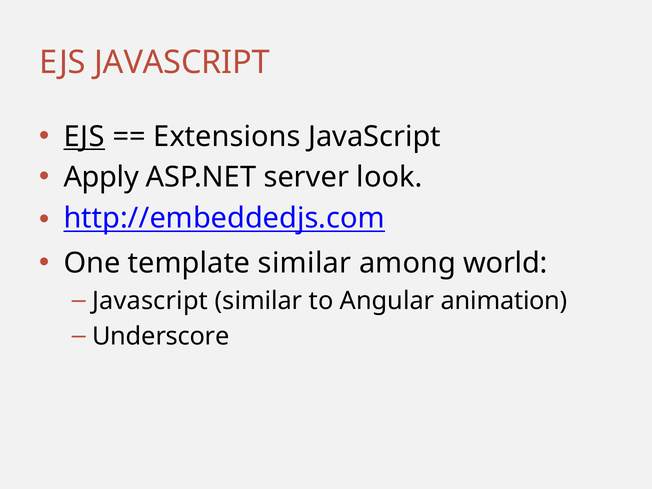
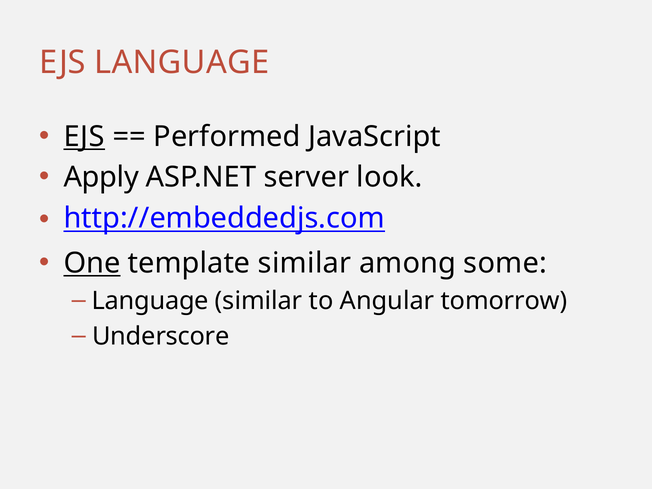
EJS JAVASCRIPT: JAVASCRIPT -> LANGUAGE (182, 63)
Extensions: Extensions -> Performed (227, 137)
One underline: none -> present (92, 263)
world: world -> some (505, 263)
Javascript: Javascript -> Language (150, 301)
animation: animation -> tomorrow (504, 301)
